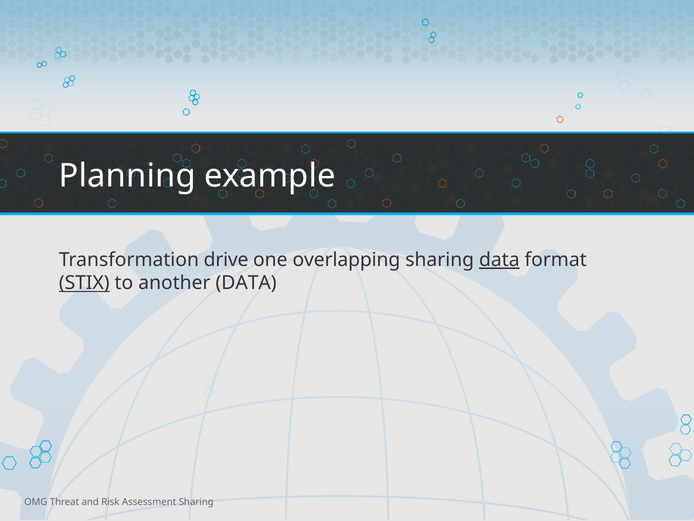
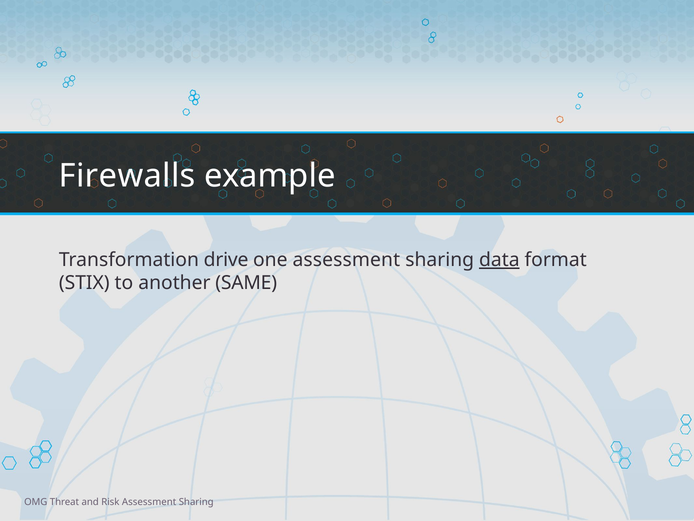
Planning: Planning -> Firewalls (127, 176)
one overlapping: overlapping -> assessment (346, 260)
STIX underline: present -> none (84, 283)
another DATA: DATA -> SAME (246, 283)
